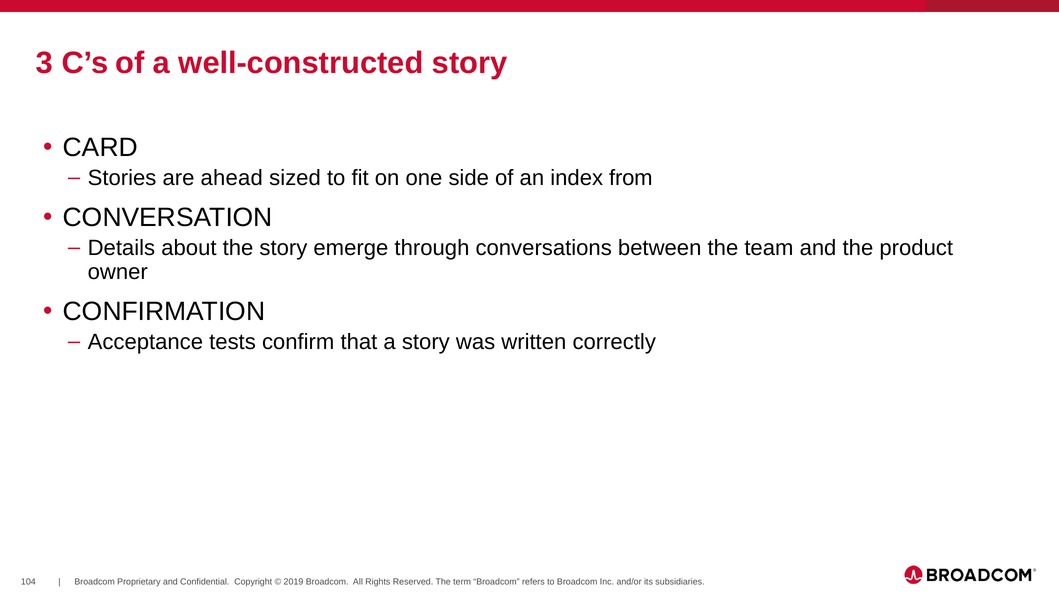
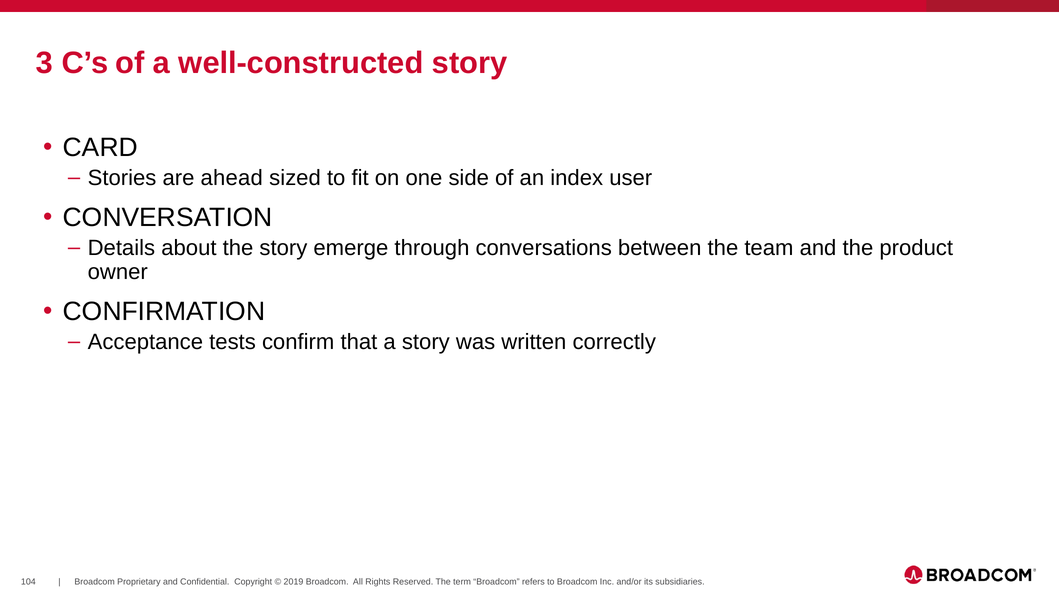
from: from -> user (631, 178)
